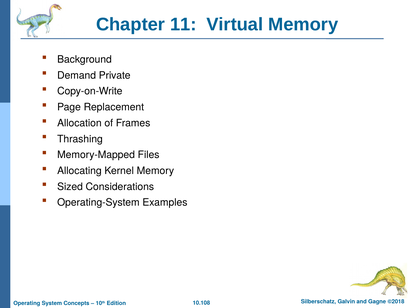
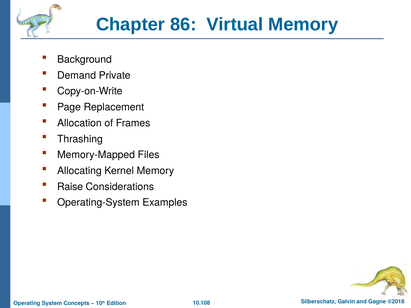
11: 11 -> 86 (183, 25)
Sized: Sized -> Raise (70, 187)
